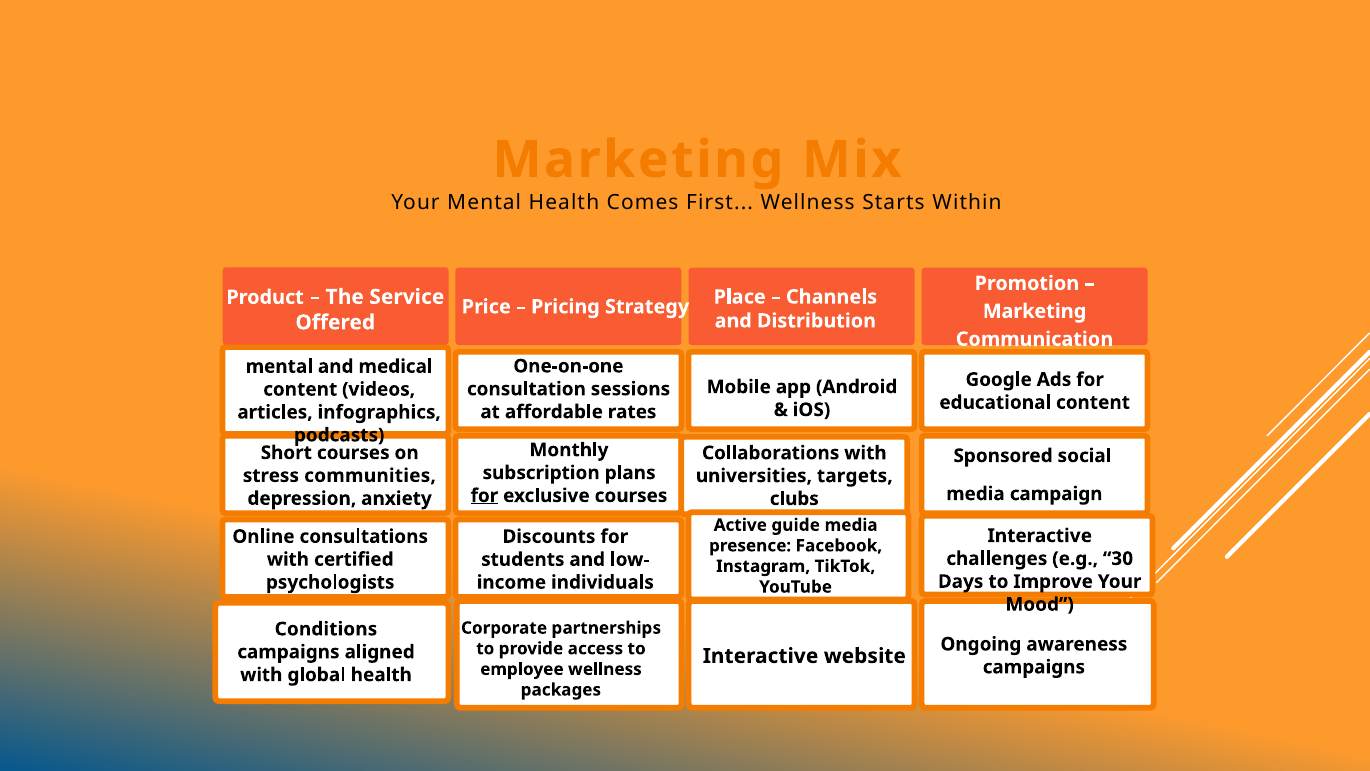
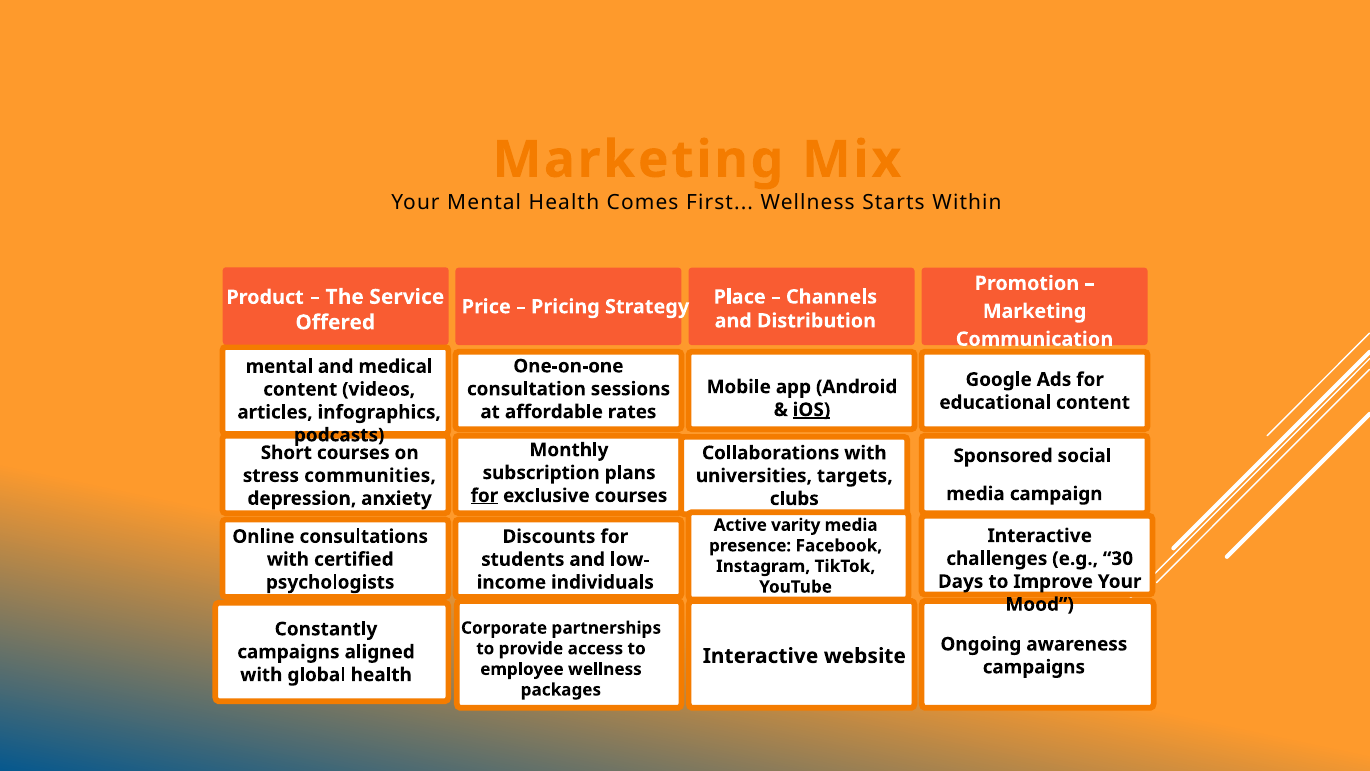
iOS underline: none -> present (811, 410)
guide: guide -> varity (796, 525)
Conditions: Conditions -> Constantly (326, 629)
